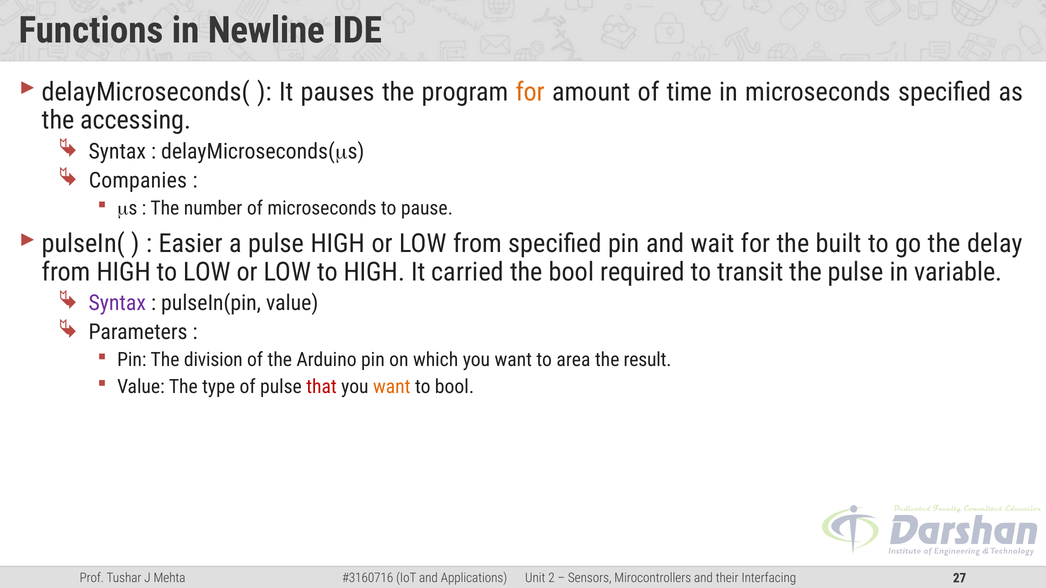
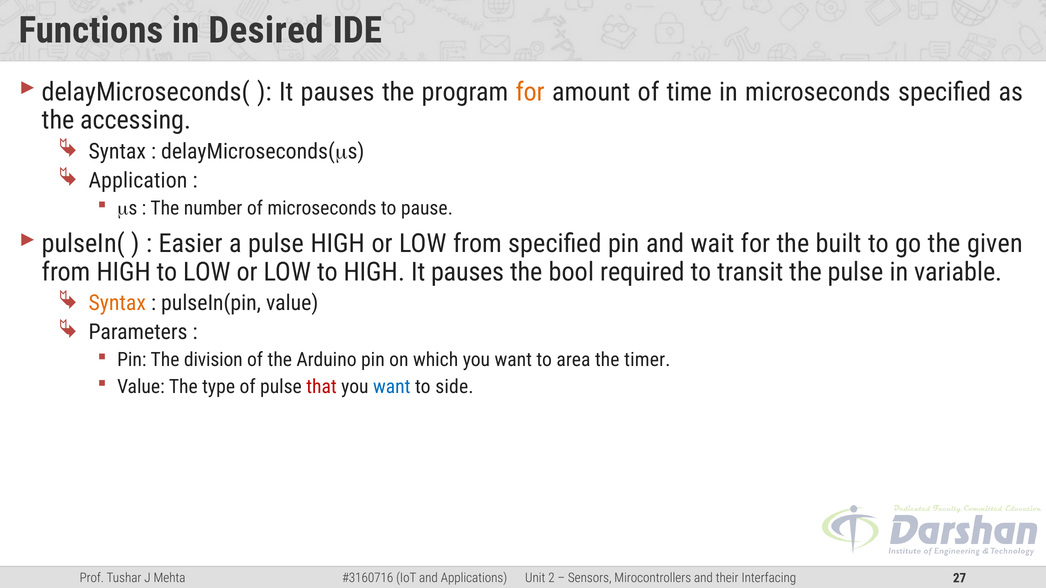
Newline: Newline -> Desired (266, 30)
Companies: Companies -> Application (138, 180)
delay: delay -> given (995, 244)
HIGH It carried: carried -> pauses (468, 272)
Syntax colour: purple -> orange (117, 303)
result: result -> timer (647, 360)
want colour: orange -> blue (392, 387)
to bool: bool -> side (454, 387)
